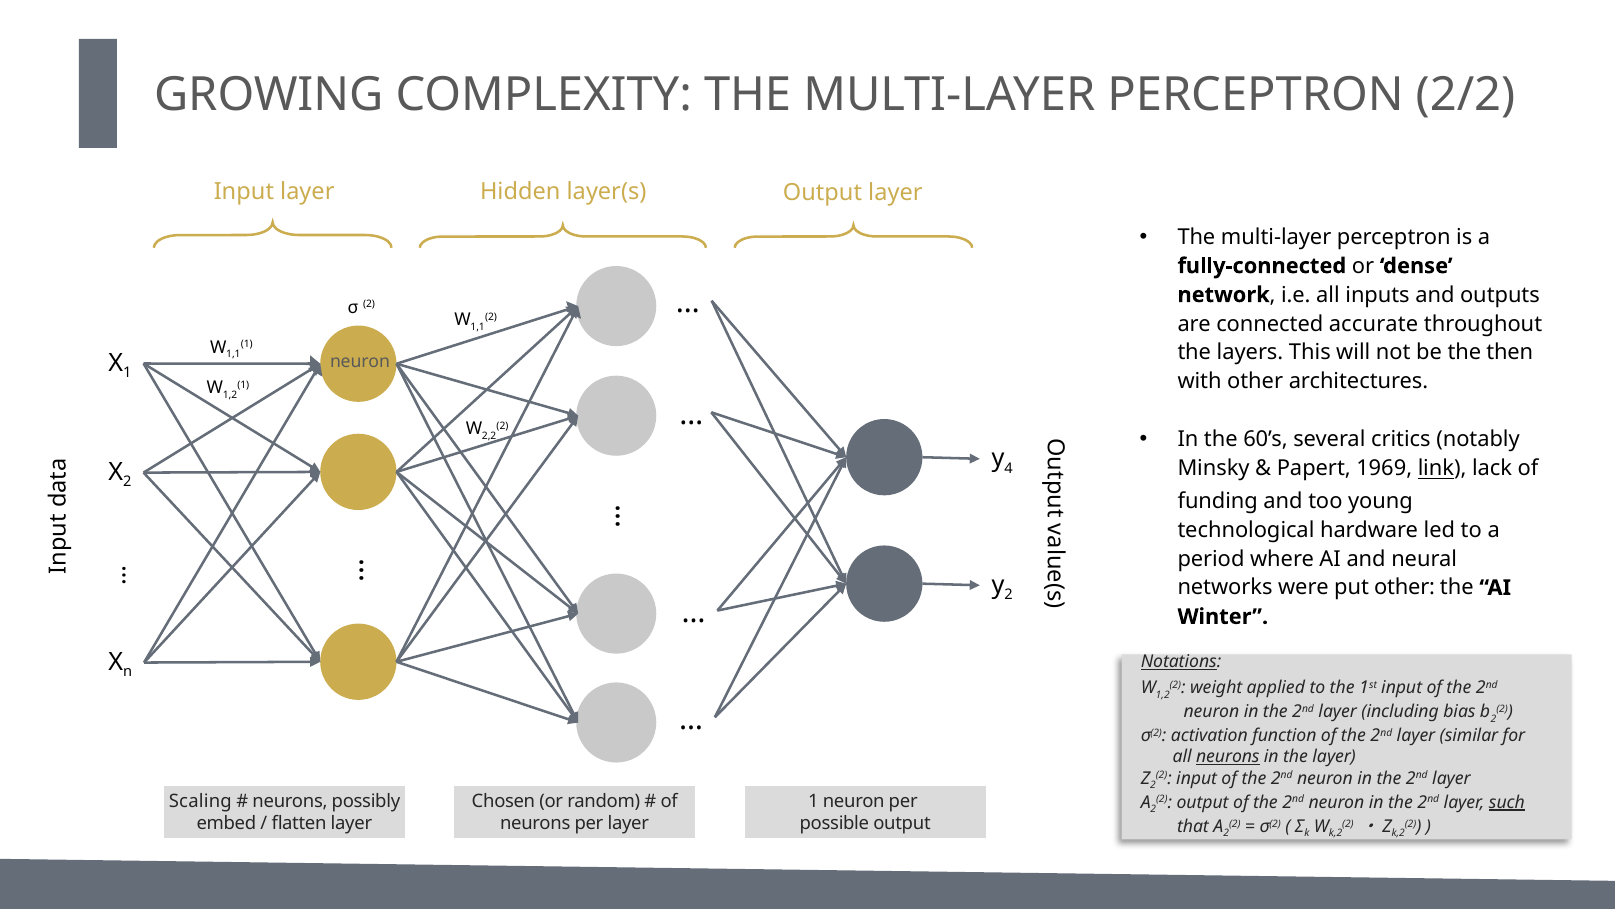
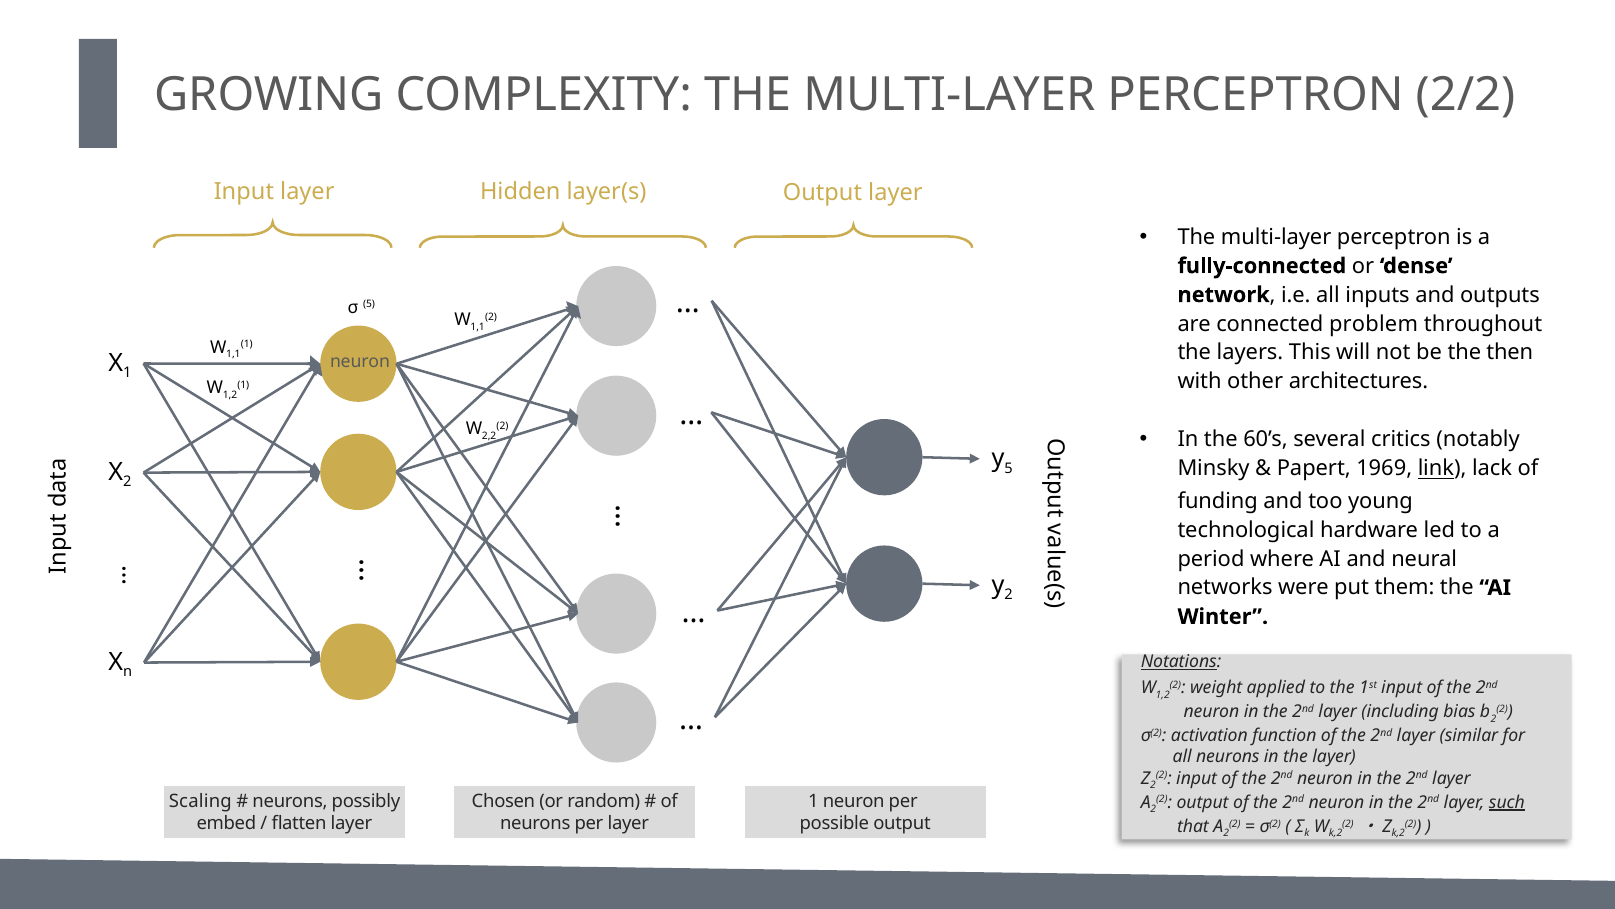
σ 2: 2 -> 5 (369, 304)
accurate: accurate -> problem (1374, 324)
4: 4 -> 5 (1009, 468)
put other: other -> them (1405, 587)
neurons underline: present -> none (1228, 757)
